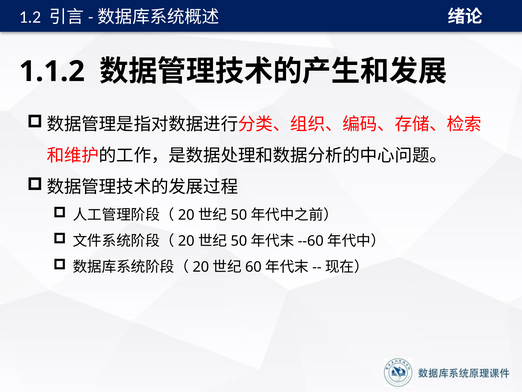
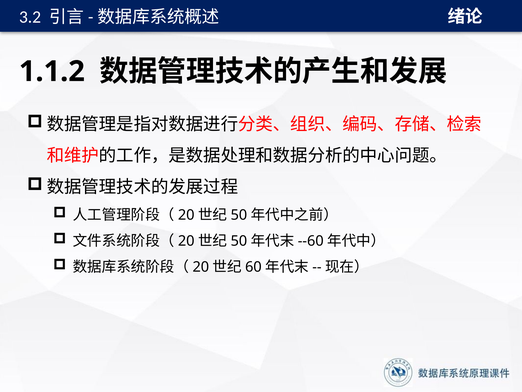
1.2: 1.2 -> 3.2 (30, 17)
